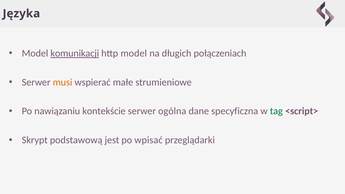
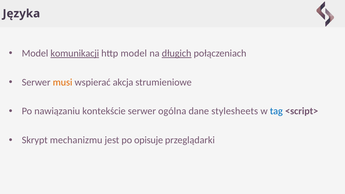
długich underline: none -> present (177, 53)
małe: małe -> akcja (123, 82)
specyficzna: specyficzna -> stylesheets (235, 111)
tag colour: green -> blue (276, 111)
podstawową: podstawową -> mechanizmu (76, 140)
wpisać: wpisać -> opisuje (149, 140)
